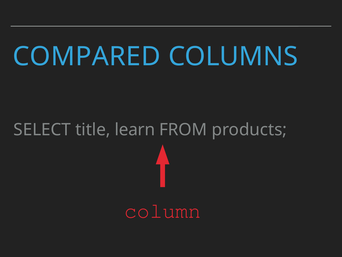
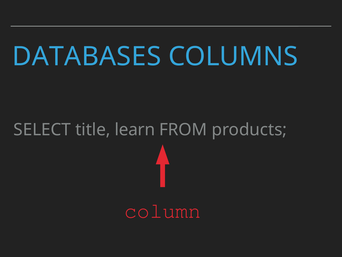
COMPARED: COMPARED -> DATABASES (87, 56)
